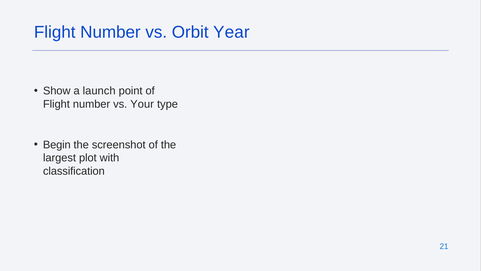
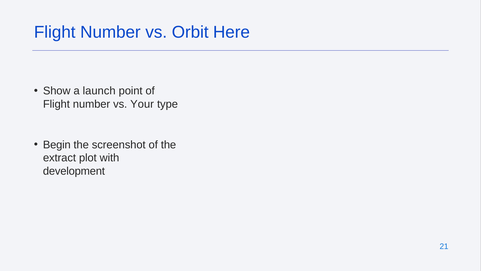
Year: Year -> Here (231, 32)
largest: largest -> extract (59, 158)
classification: classification -> development (74, 171)
